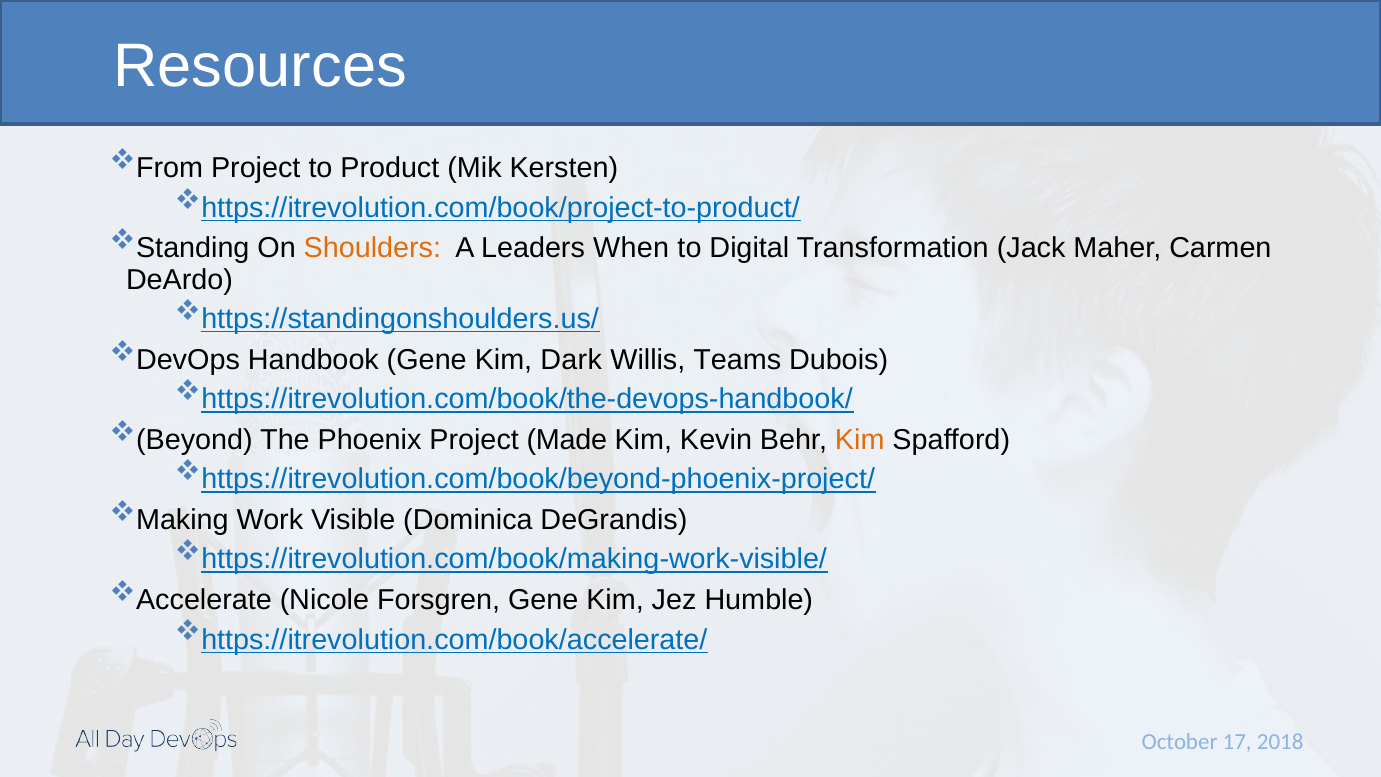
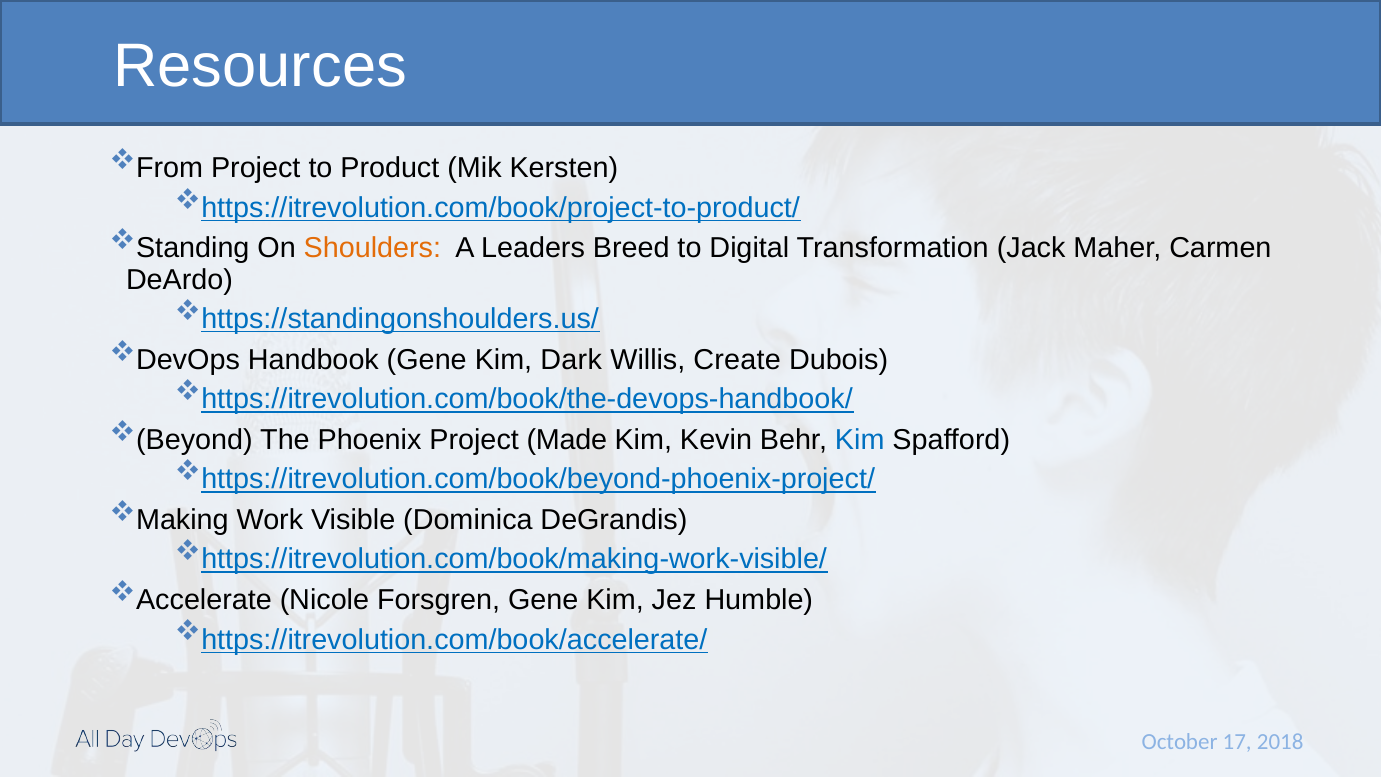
When: When -> Breed (631, 248)
Teams: Teams -> Create (737, 360)
Kim colour: orange -> blue (860, 440)
